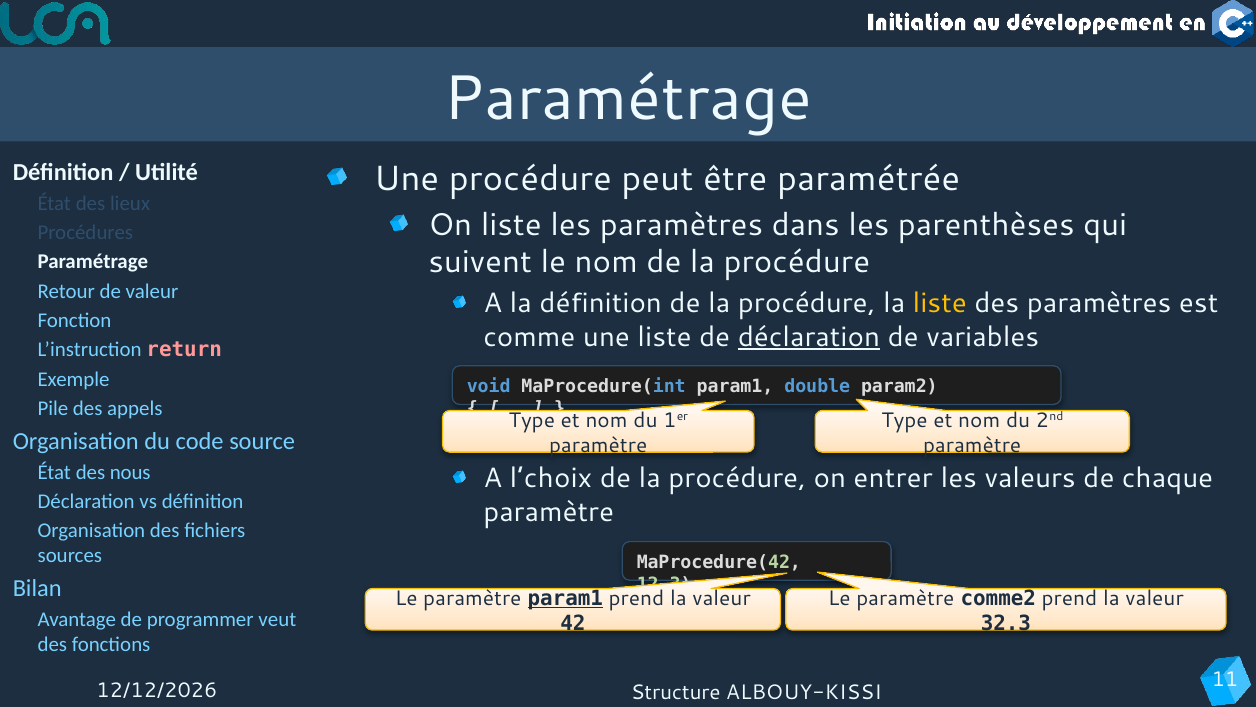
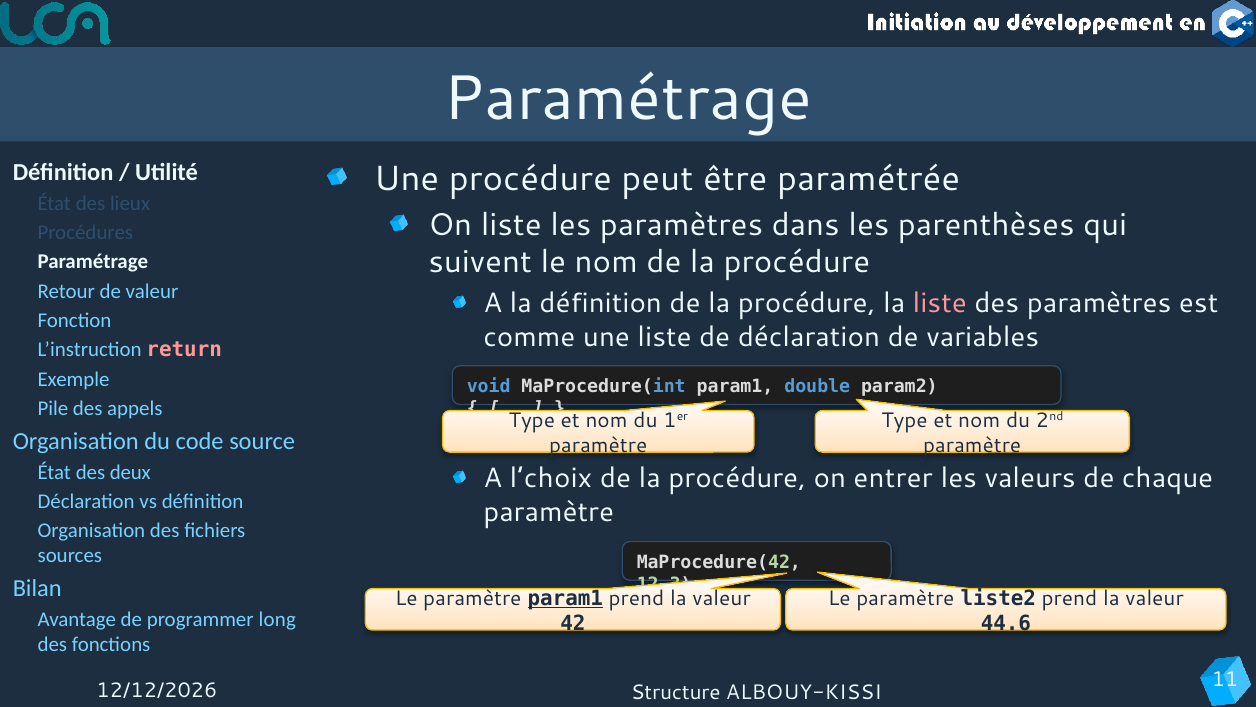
liste colour: yellow -> pink (940, 303)
déclaration underline: present -> none (809, 337)
nous: nous -> deux (130, 472)
comme2: comme2 -> liste2 (998, 598)
veut: veut -> long (277, 619)
32.3: 32.3 -> 44.6 (1006, 623)
